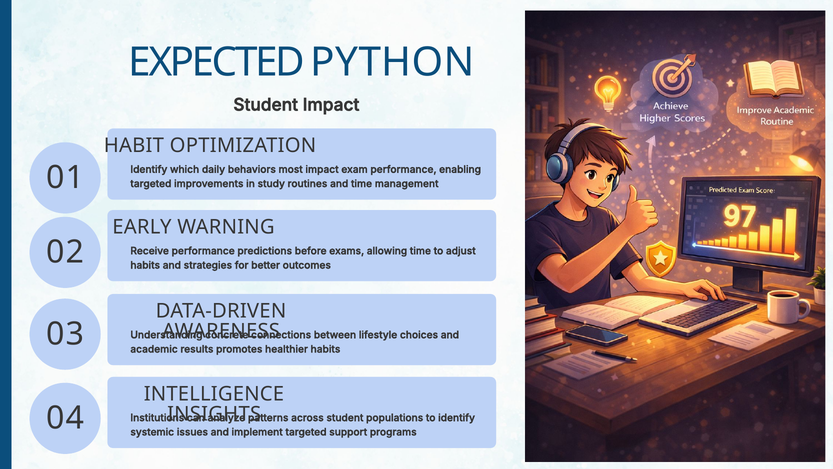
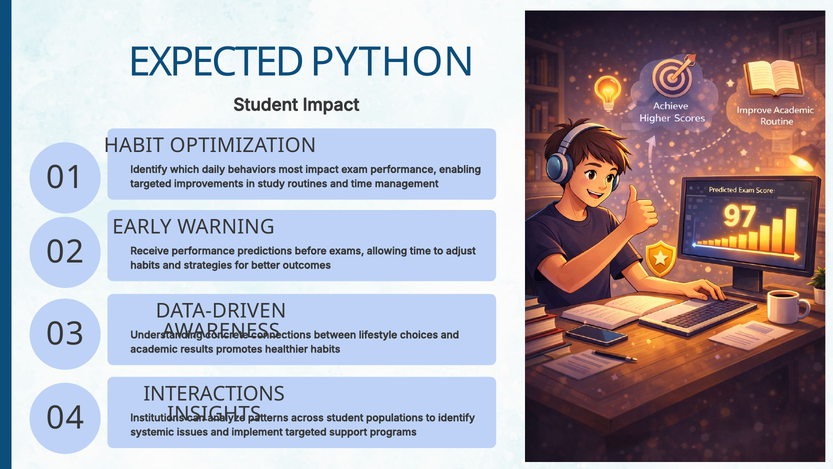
INTELLIGENCE: INTELLIGENCE -> INTERACTIONS (214, 393)
